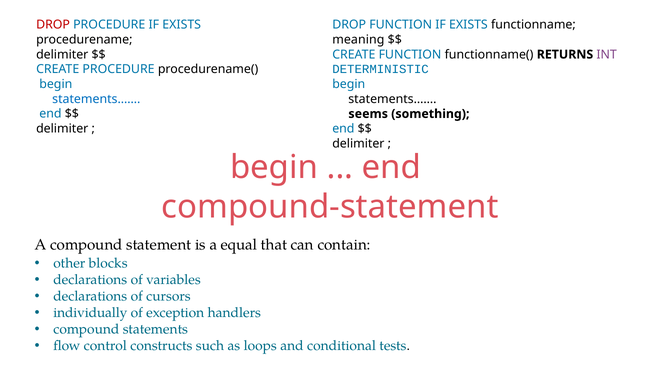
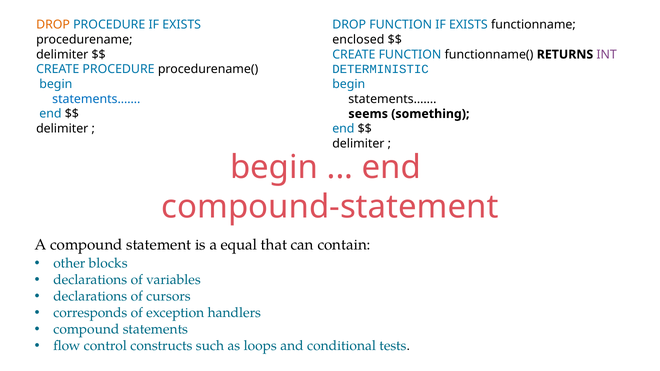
DROP colour: red -> orange (53, 25)
meaning: meaning -> enclosed (358, 40)
individually: individually -> corresponds (90, 313)
